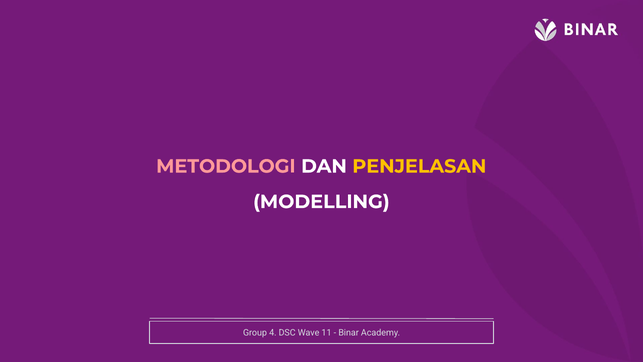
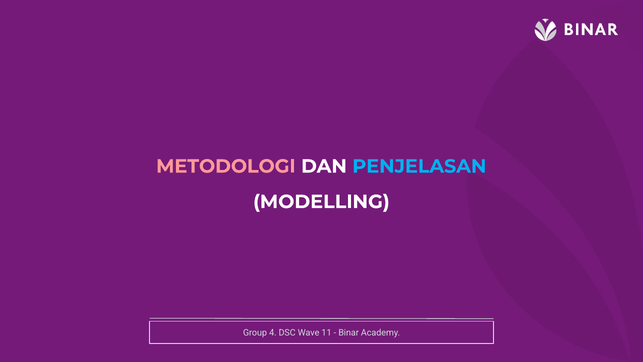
PENJELASAN colour: yellow -> light blue (419, 166)
